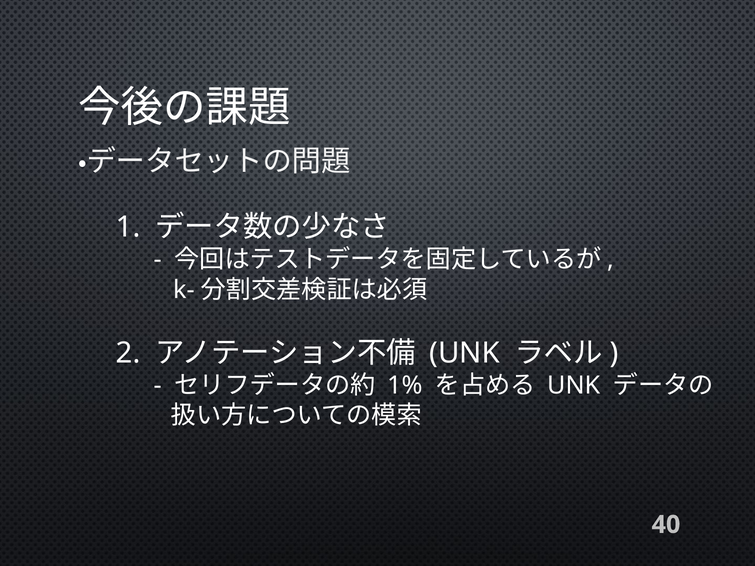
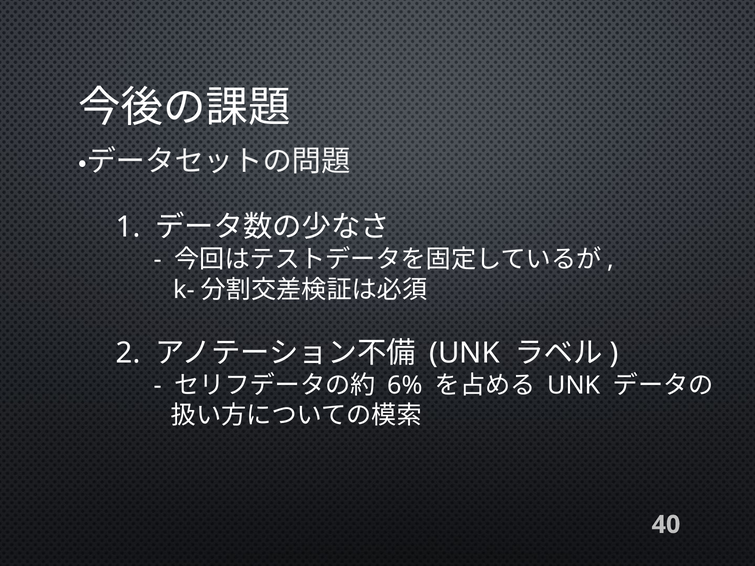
1%: 1% -> 6% (405, 386)
